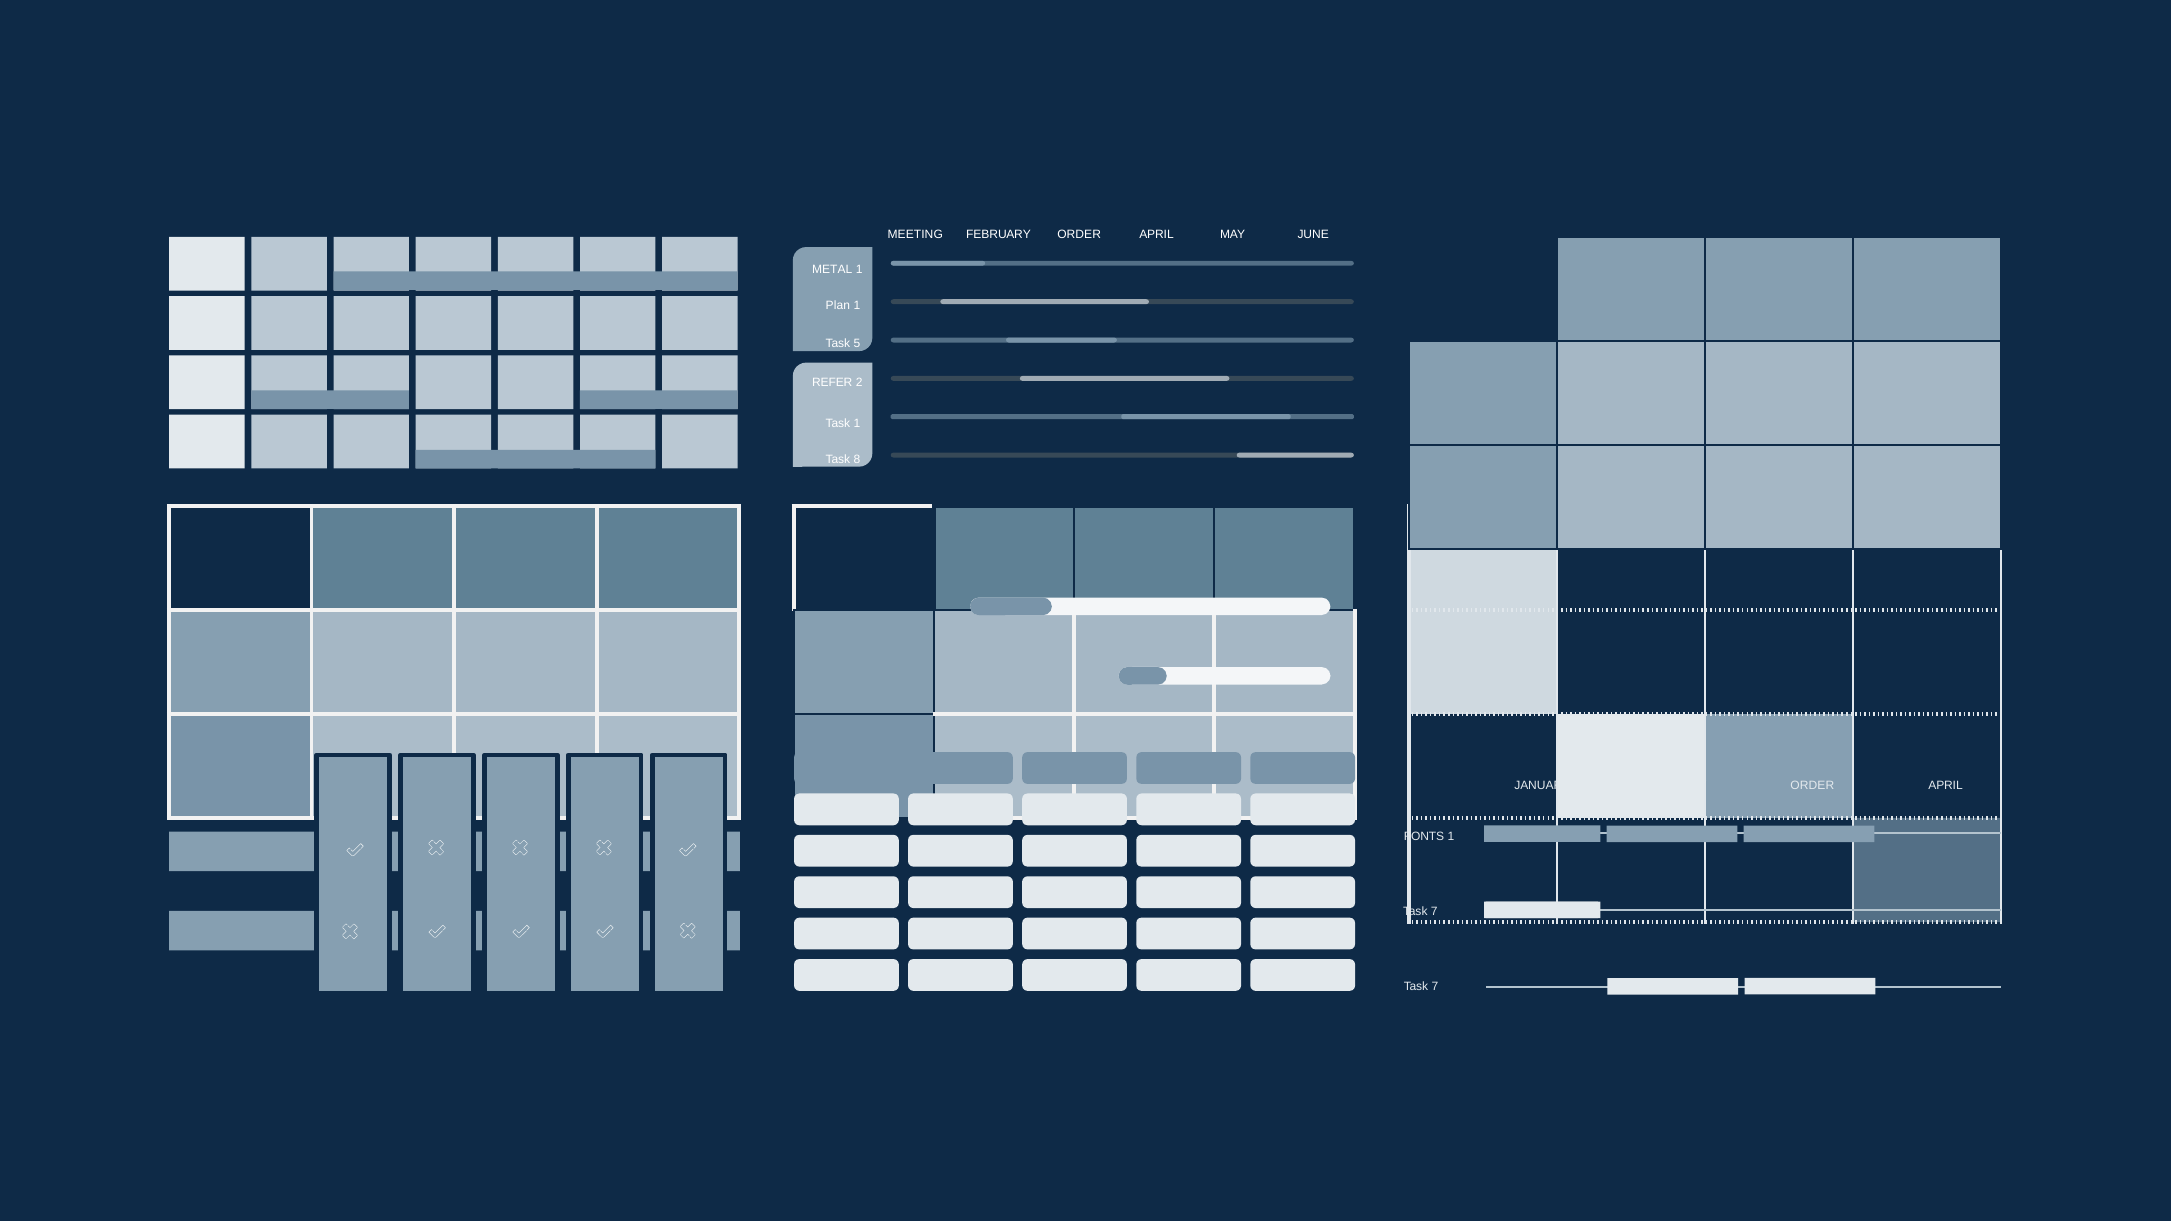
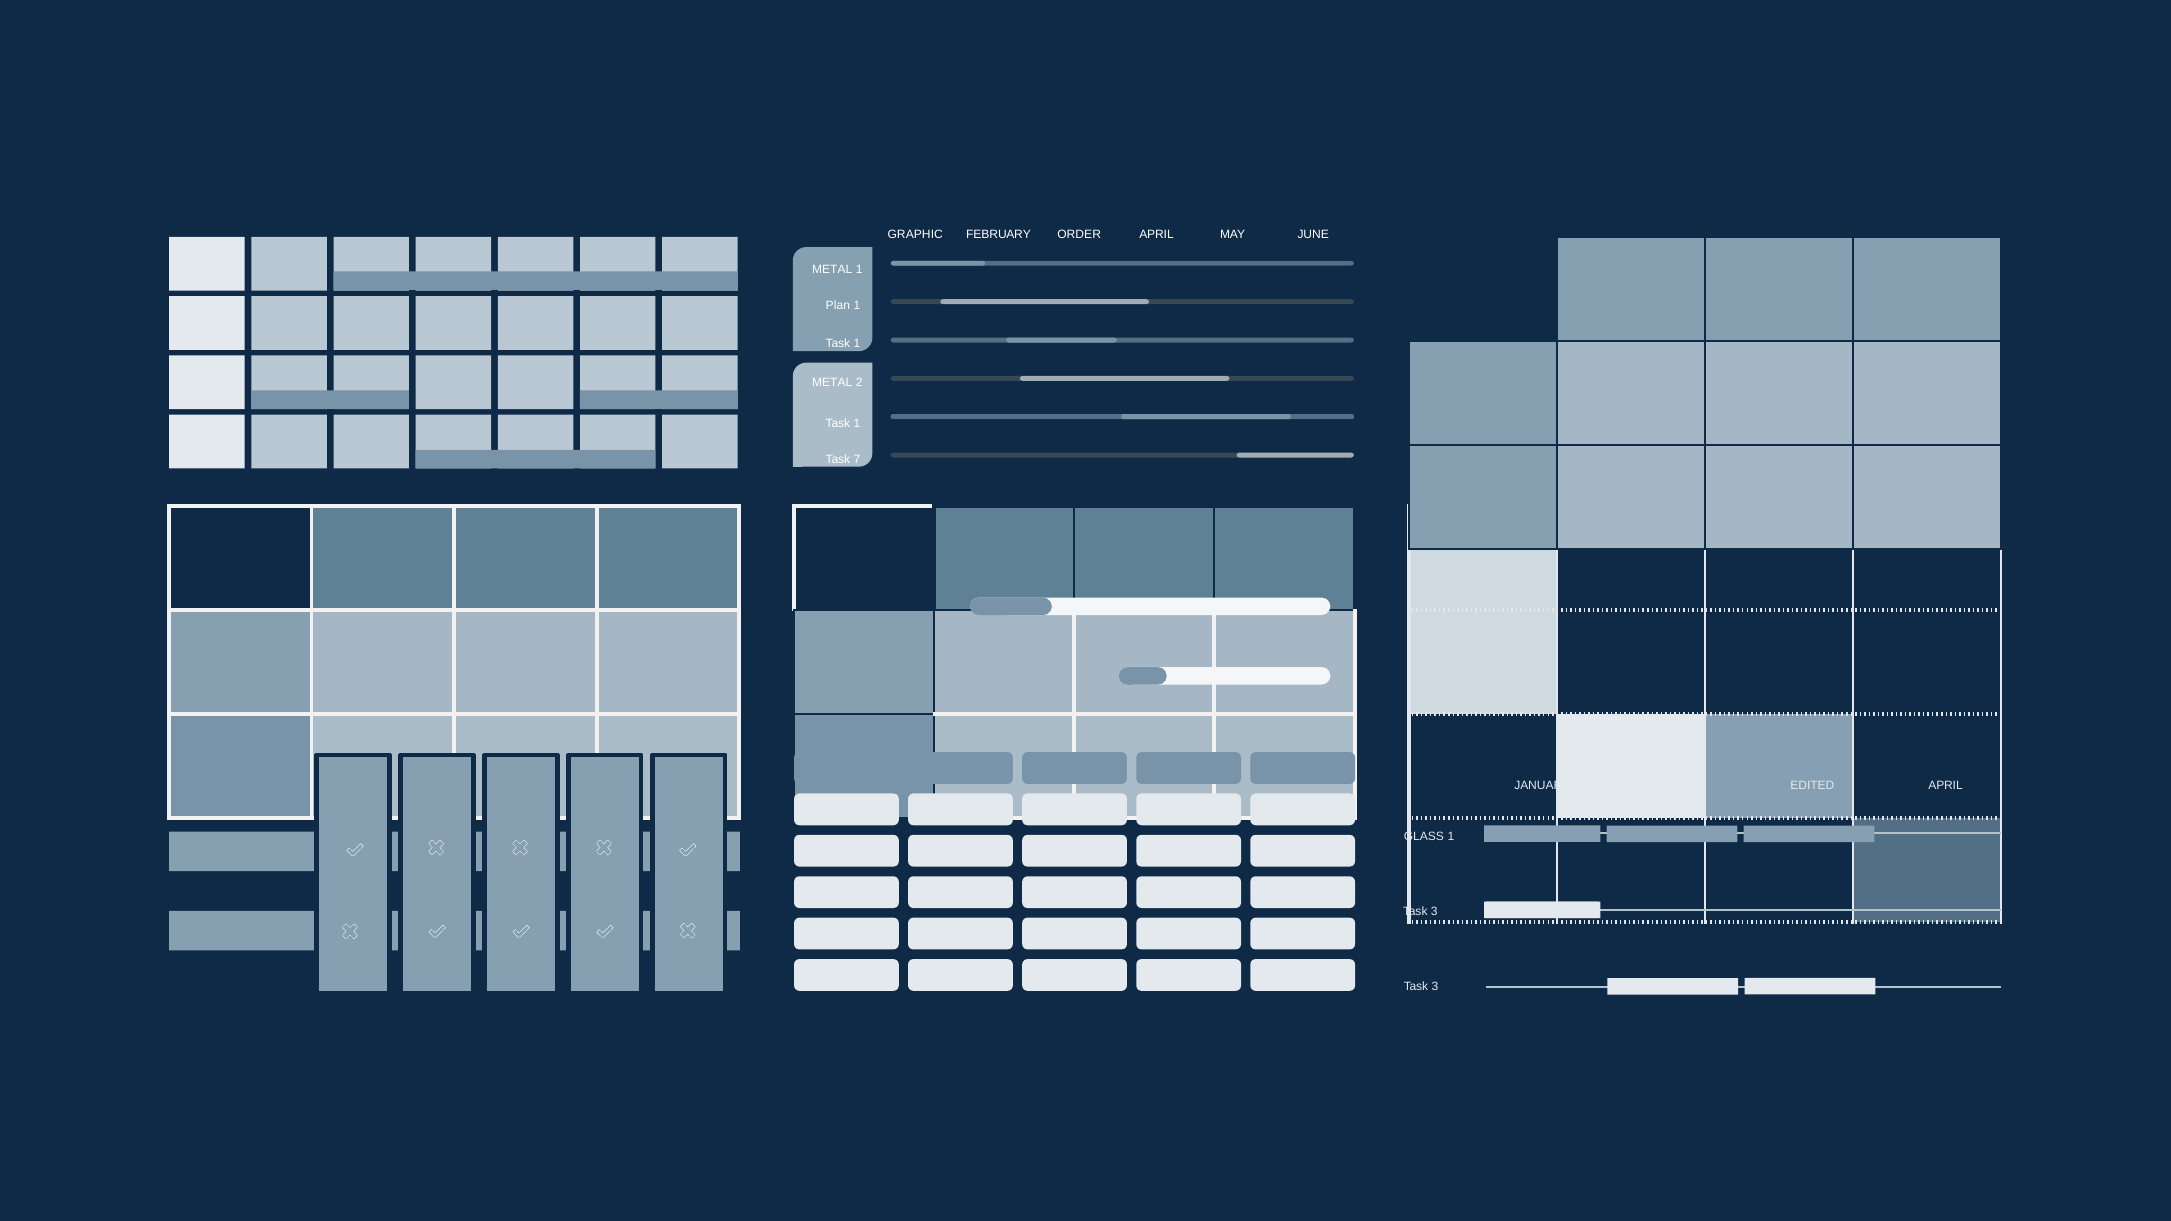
MEETING: MEETING -> GRAPHIC (915, 234)
5: 5 -> 1 (857, 344)
REFER: REFER -> METAL (832, 383)
8: 8 -> 7 (857, 460)
JANUARY FEBRUARY ORDER: ORDER -> EDITED (1812, 786)
FONTS: FONTS -> GLASS (1424, 836)
7: 7 -> 3 (1434, 912)
7: 7 -> 3 (1435, 987)
